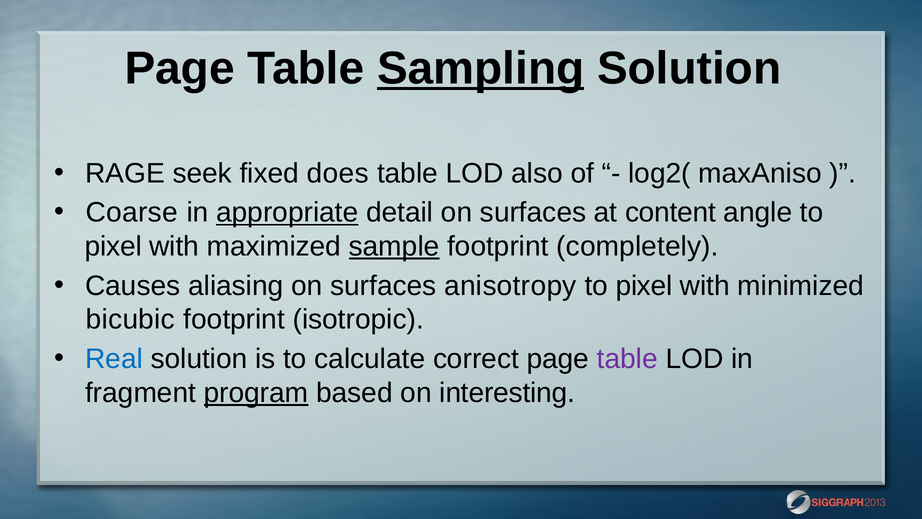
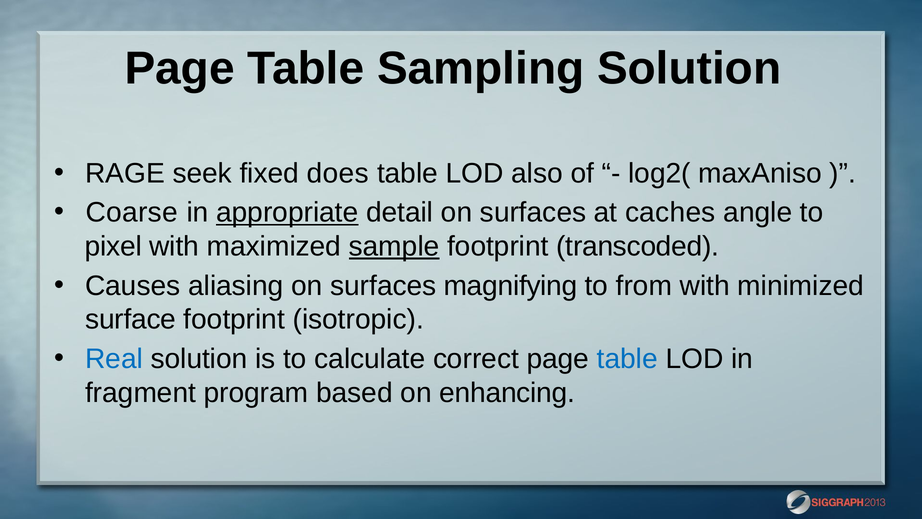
Sampling underline: present -> none (481, 69)
content: content -> caches (670, 212)
completely: completely -> transcoded (638, 246)
anisotropy: anisotropy -> magnifying (511, 286)
pixel: pixel -> from (644, 286)
bicubic: bicubic -> surface (131, 319)
table colour: purple -> blue (627, 359)
program underline: present -> none (256, 393)
interesting: interesting -> enhancing (507, 393)
